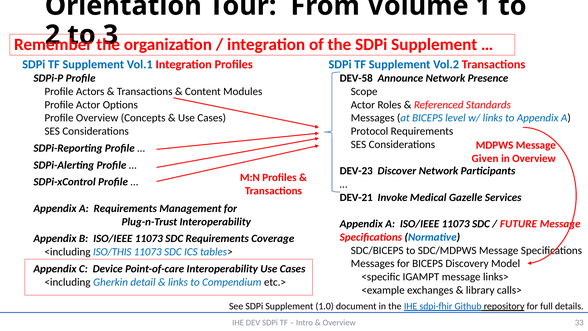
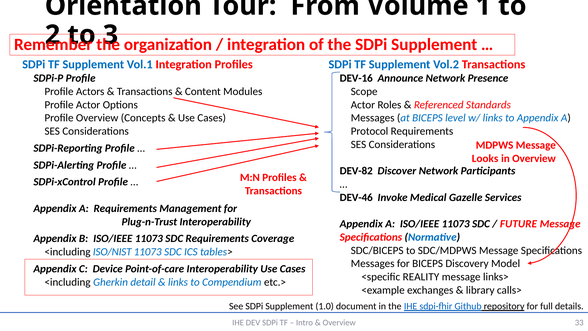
DEV-58: DEV-58 -> DEV-16 (356, 78)
Given: Given -> Looks (485, 158)
DEV-23: DEV-23 -> DEV-82 (356, 171)
DEV-21: DEV-21 -> DEV-46 (356, 197)
ISO/THIS: ISO/THIS -> ISO/NIST (112, 252)
IGAMPT: IGAMPT -> REALITY (421, 277)
